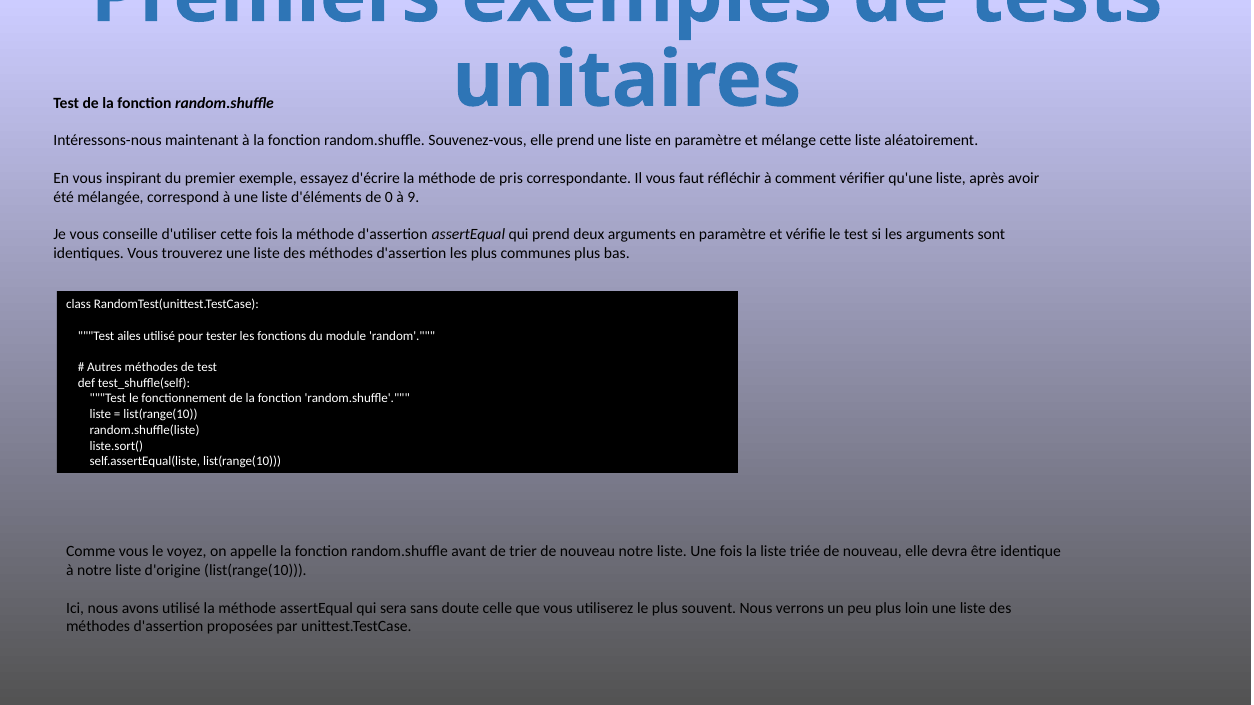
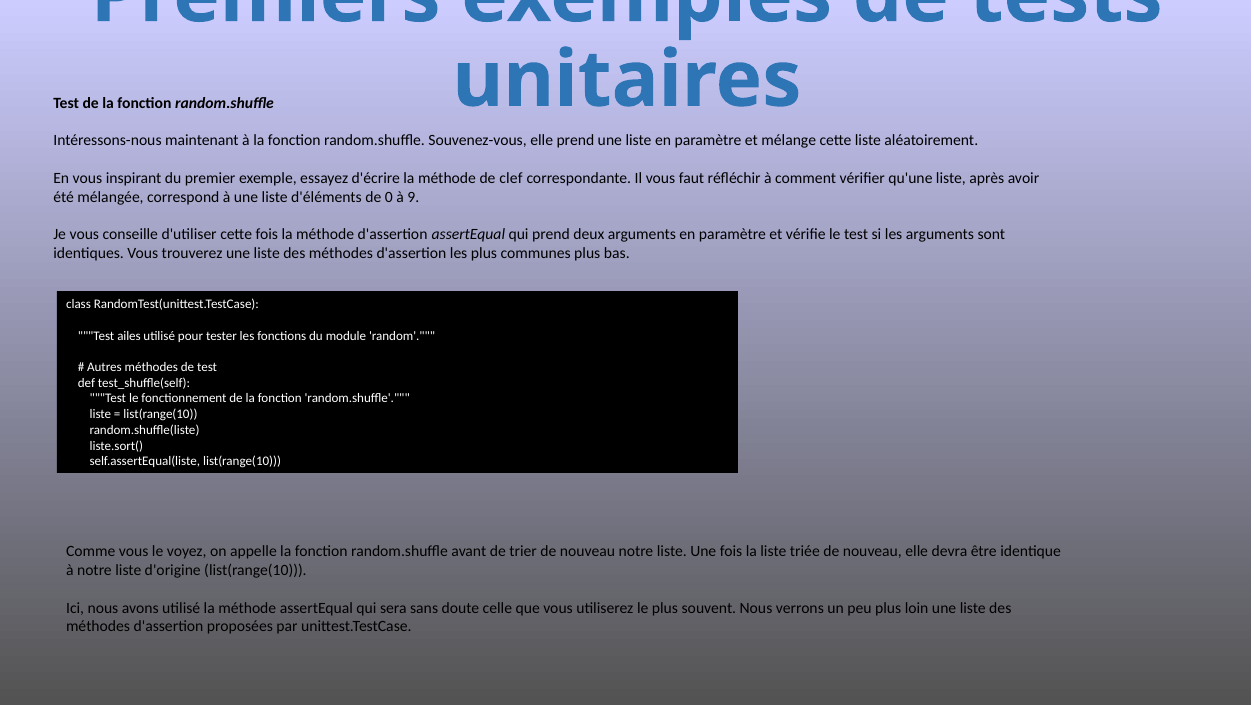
pris: pris -> clef (511, 178)
